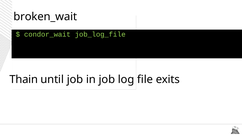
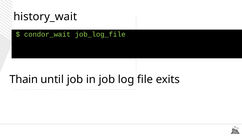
broken_wait: broken_wait -> history_wait (45, 17)
